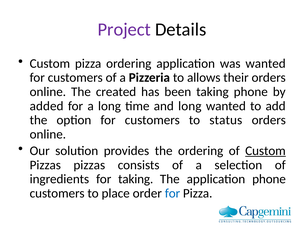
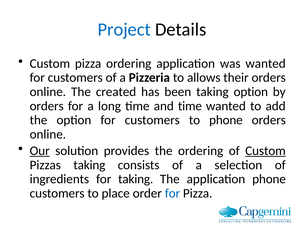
Project colour: purple -> blue (124, 29)
taking phone: phone -> option (251, 92)
added: added -> orders (47, 106)
and long: long -> time (190, 106)
to status: status -> phone (226, 120)
Our underline: none -> present (40, 151)
Pizzas pizzas: pizzas -> taking (89, 165)
